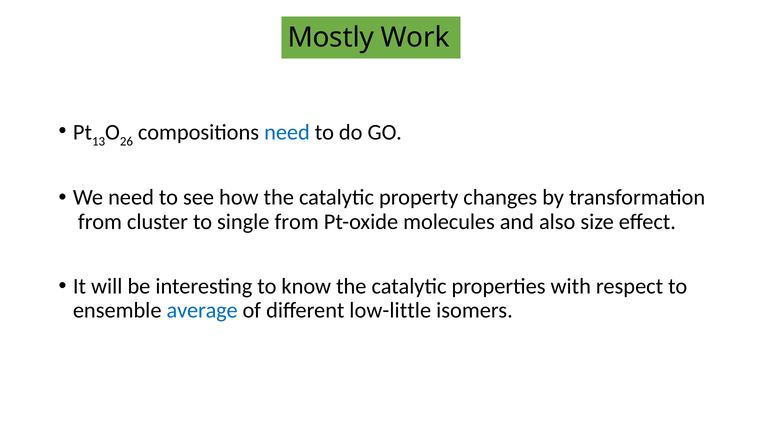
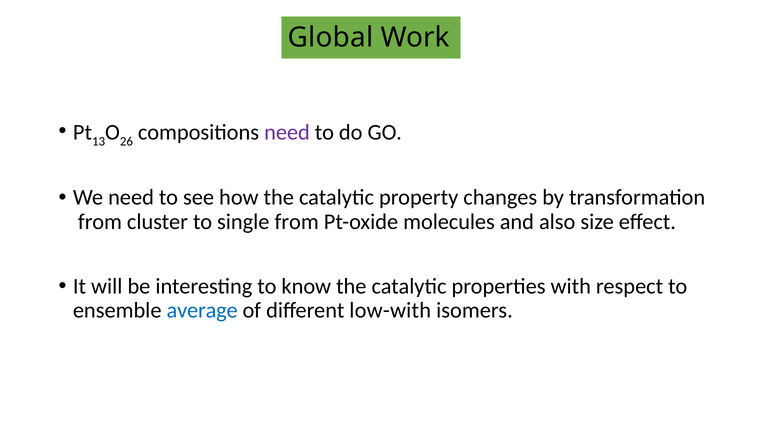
Mostly: Mostly -> Global (330, 37)
need colour: blue -> purple (287, 133)
low-little: low-little -> low-with (390, 310)
